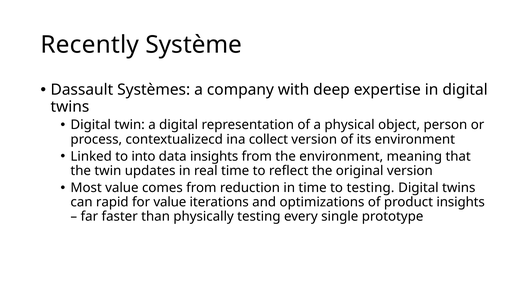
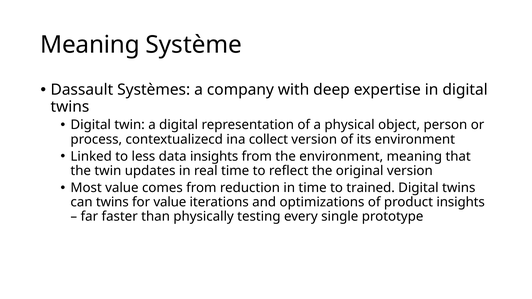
Recently: Recently -> Meaning (90, 45)
into: into -> less (143, 157)
to testing: testing -> trained (371, 188)
can rapid: rapid -> twins (112, 202)
